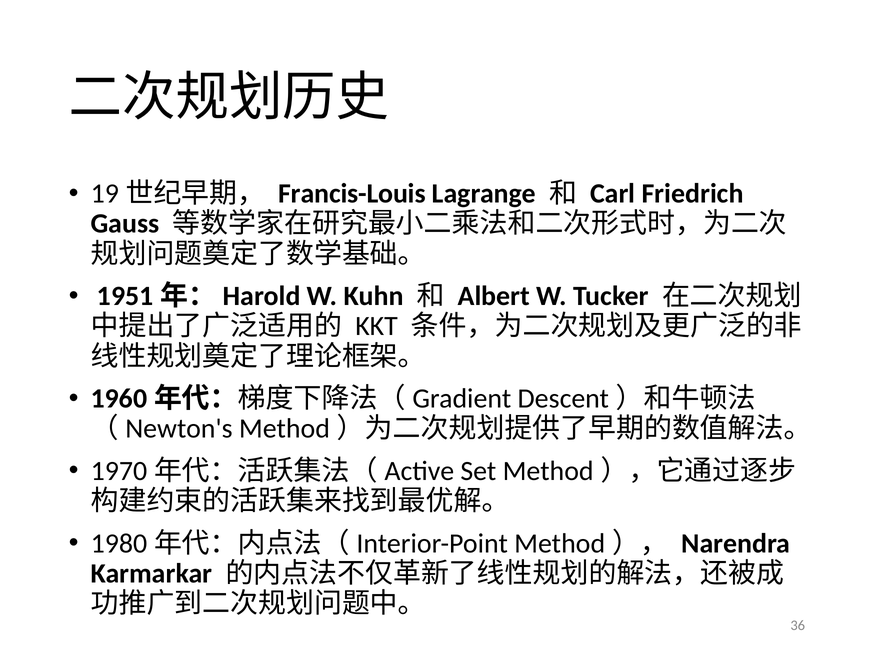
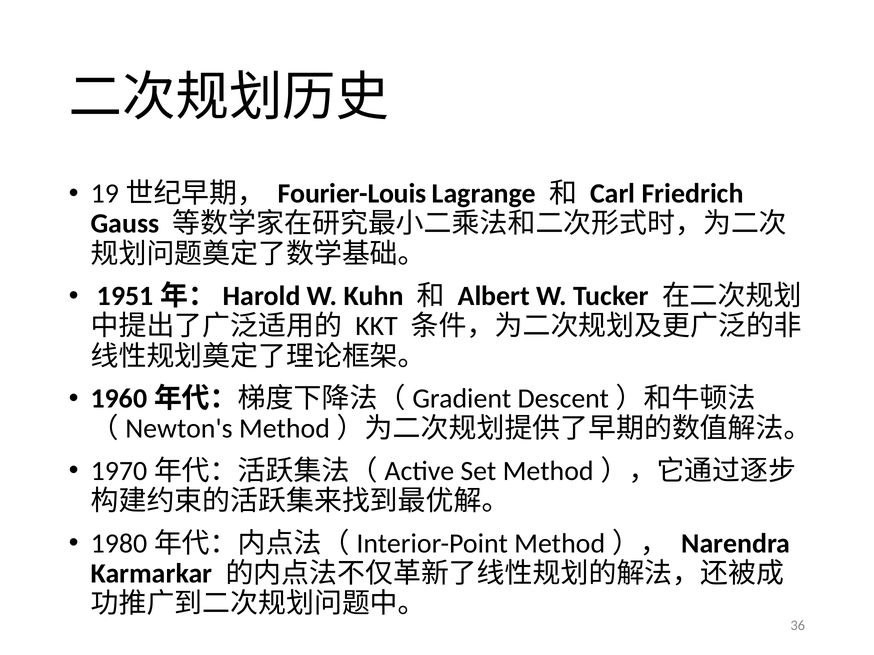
Francis-Louis: Francis-Louis -> Fourier-Louis (352, 194)
